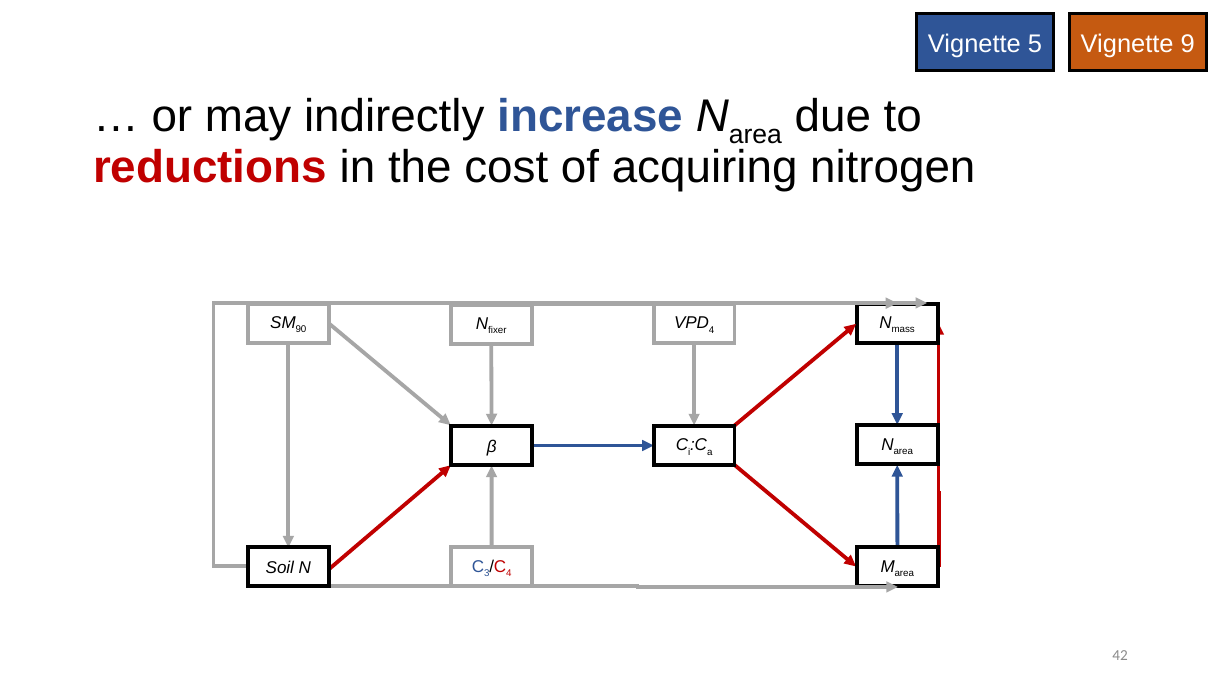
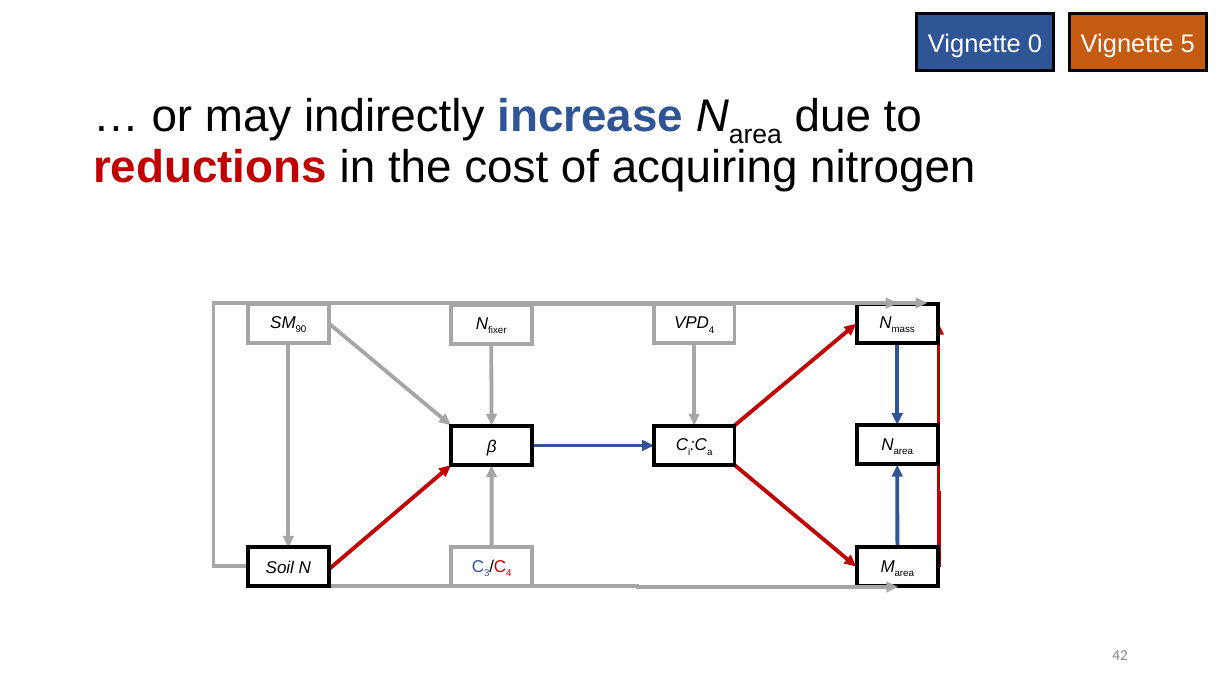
5: 5 -> 0 (1035, 44)
9: 9 -> 5 (1188, 44)
